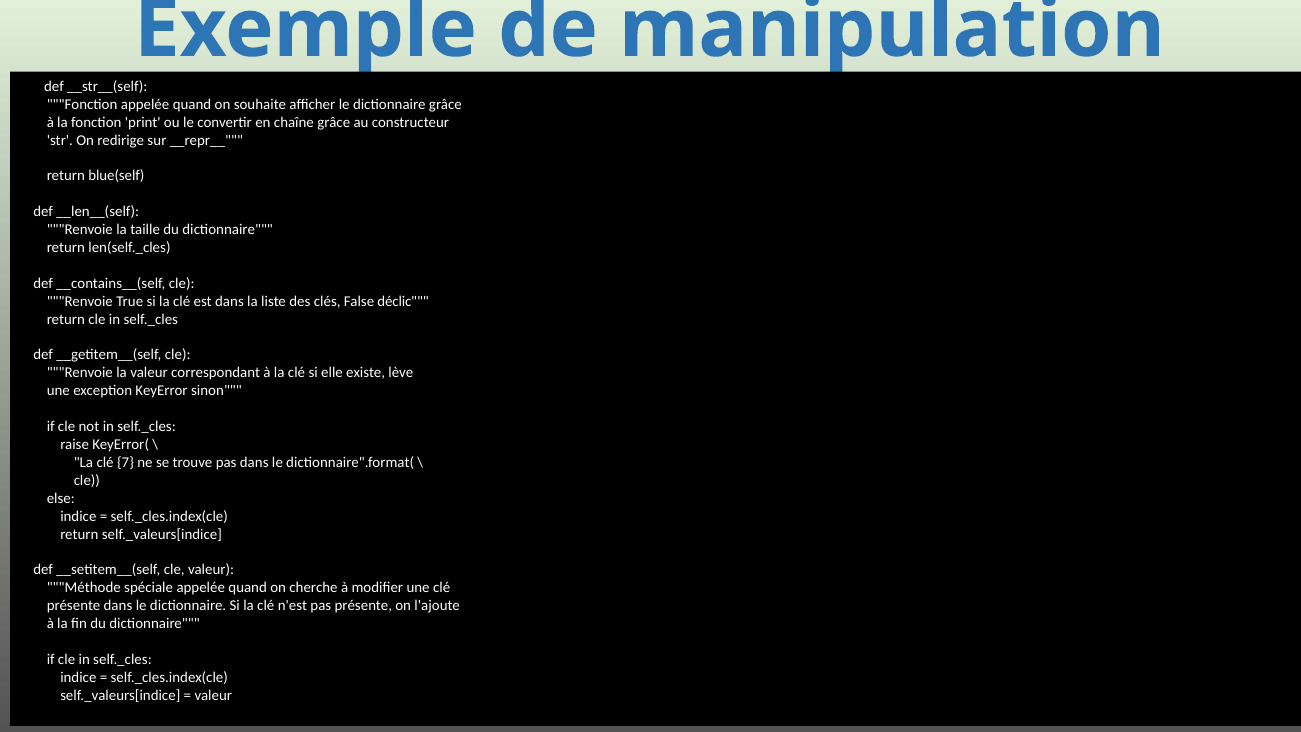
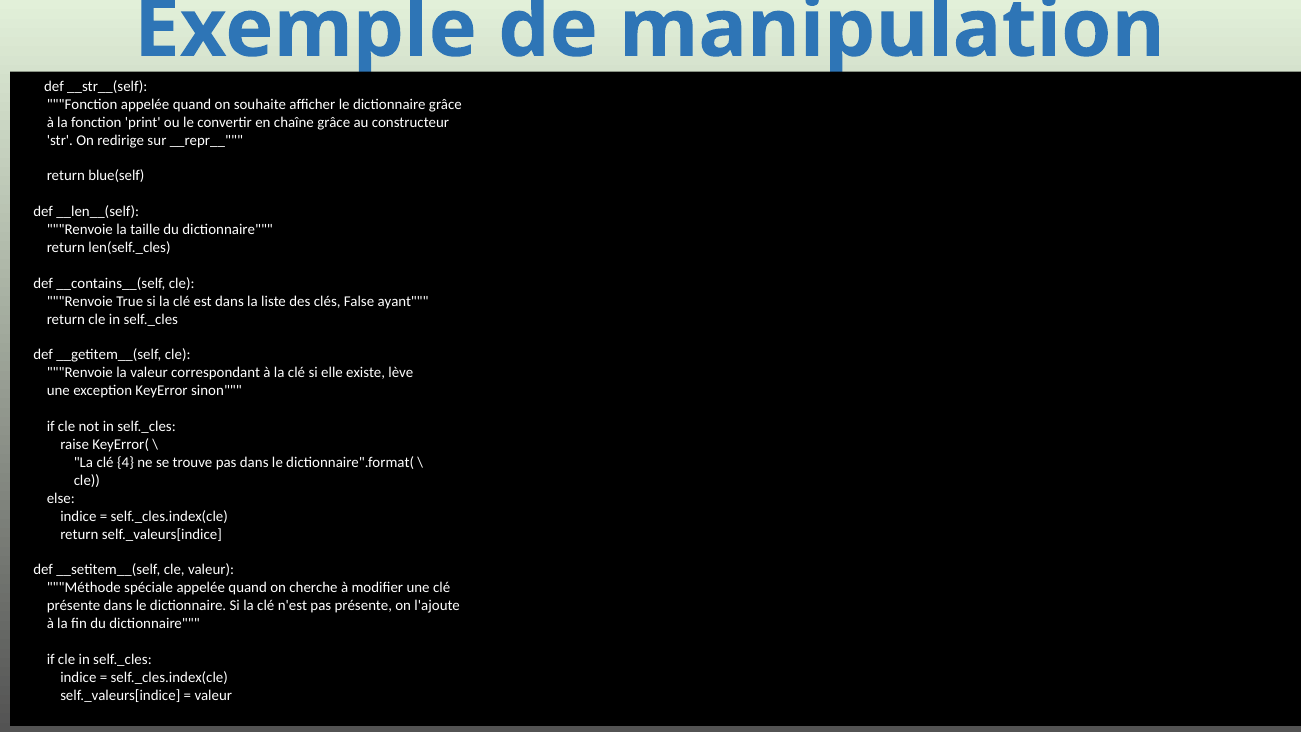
déclic: déclic -> ayant (403, 301)
7: 7 -> 4 (126, 462)
